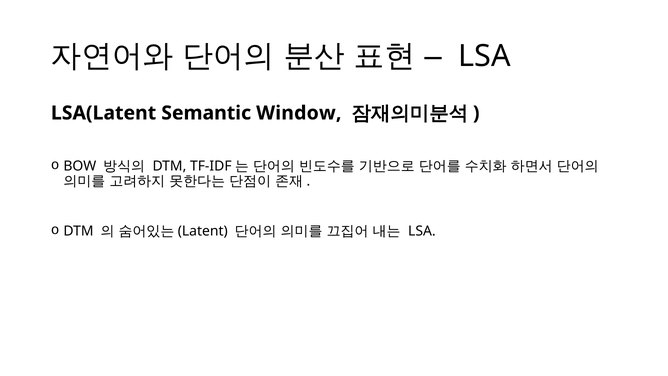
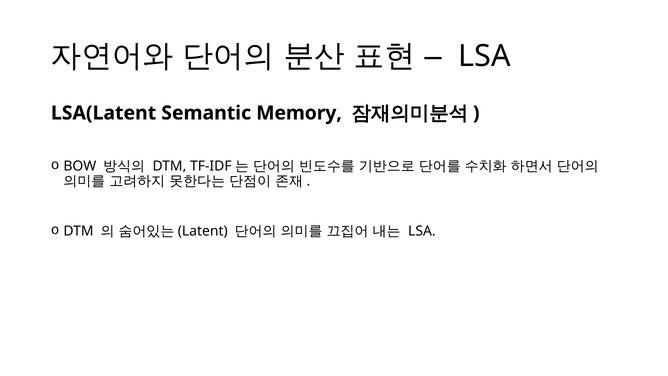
Window: Window -> Memory (299, 113)
